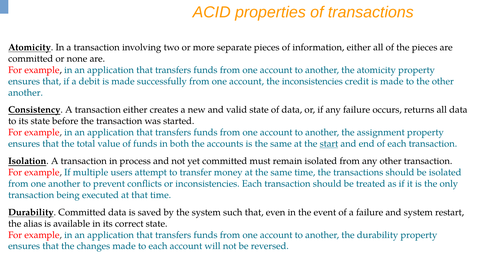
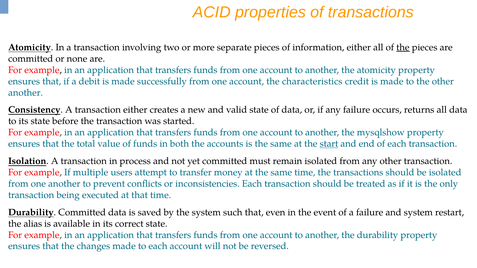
the underline: none -> present (403, 47)
the inconsistencies: inconsistencies -> characteristics (312, 81)
assignment: assignment -> mysqlshow (381, 133)
